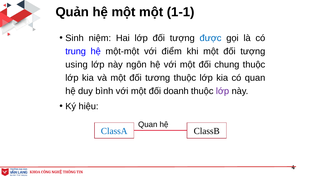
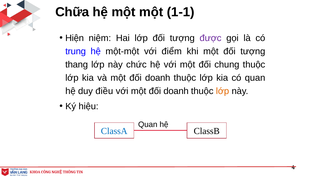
Quản: Quản -> Chữa (72, 12)
Sinh: Sinh -> Hiện (75, 38)
được colour: blue -> purple (211, 38)
using: using -> thang (77, 65)
ngôn: ngôn -> chức (136, 65)
và một đối tương: tương -> doanh (158, 78)
bình: bình -> điều (104, 91)
lớp colour: purple -> orange (223, 91)
